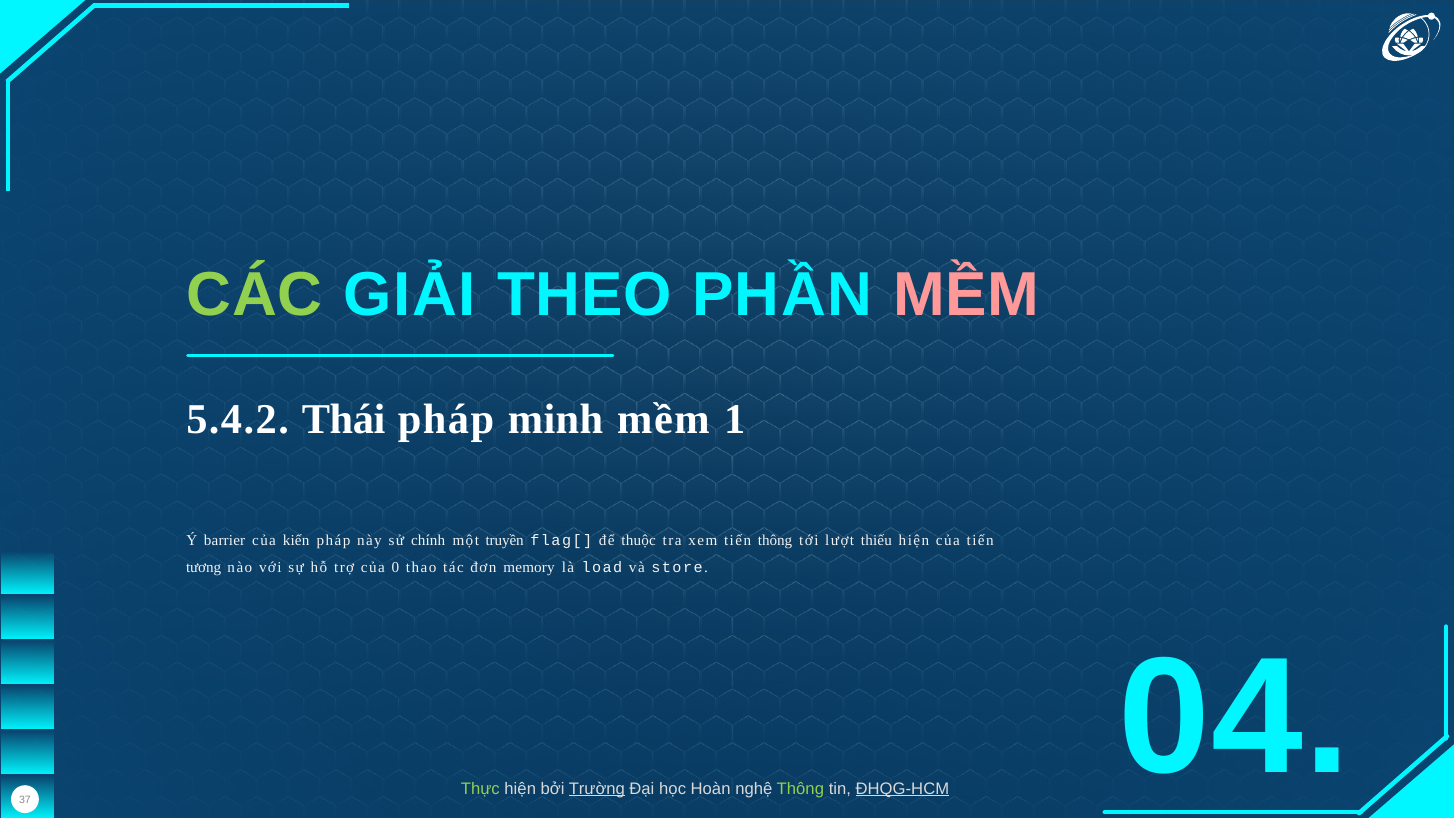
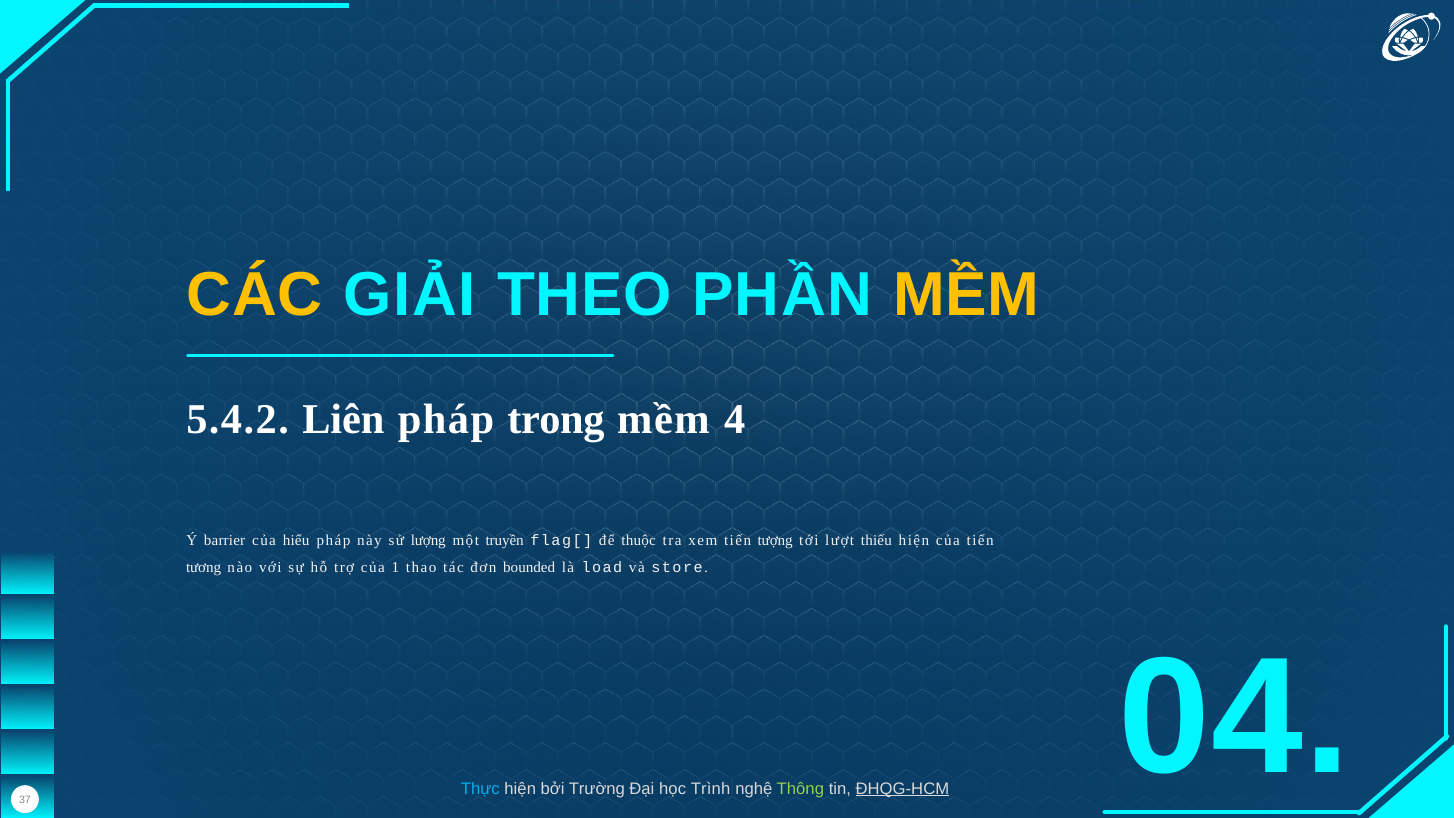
CÁC colour: light green -> yellow (255, 295)
MỀM colour: pink -> yellow (966, 295)
Thái: Thái -> Liên (343, 419)
minh: minh -> trong (556, 419)
1: 1 -> 4 (735, 419)
kiến: kiến -> hiểu (296, 540)
chính: chính -> lượng (428, 540)
tiến thông: thông -> tượng (775, 540)
0: 0 -> 1 (395, 567)
memory: memory -> bounded (529, 567)
Thực colour: light green -> light blue (480, 788)
Trường underline: present -> none (597, 788)
Hoàn: Hoàn -> Trình (711, 788)
